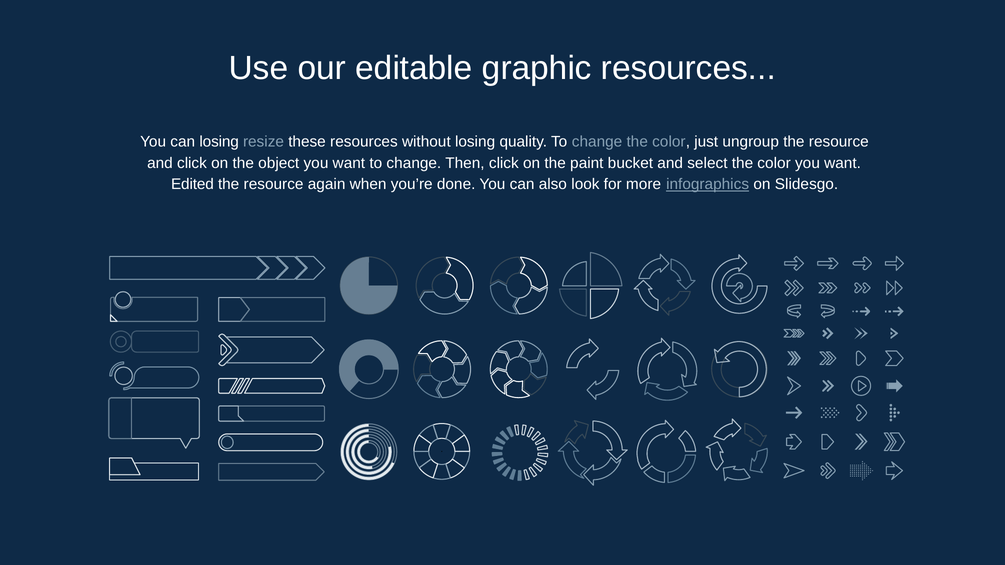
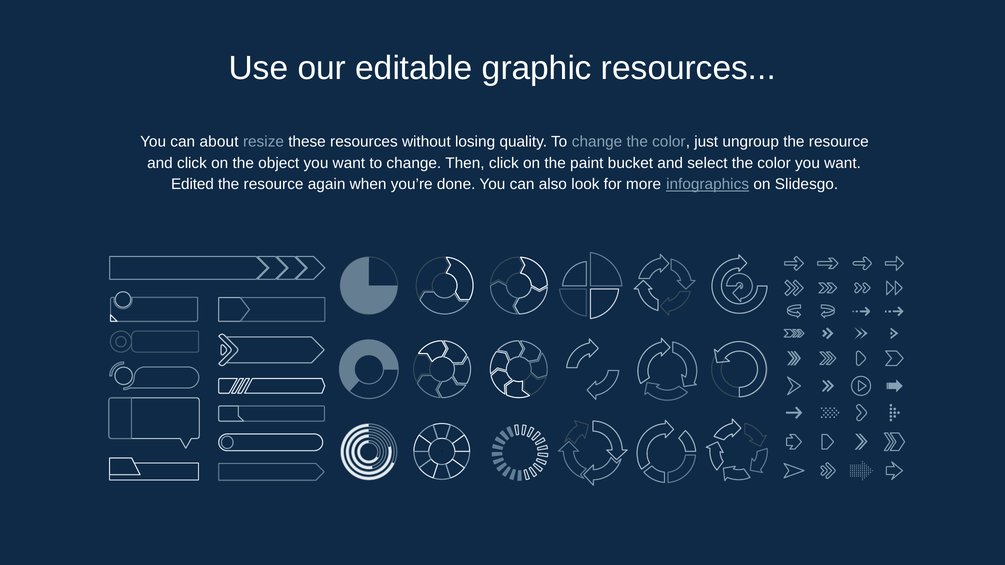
can losing: losing -> about (219, 142)
